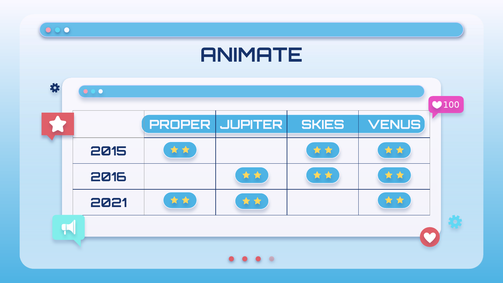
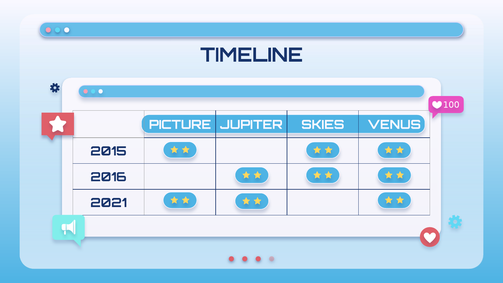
ANIMATE: ANIMATE -> TIMELINE (252, 55)
PROPER: PROPER -> PICTURE (180, 125)
